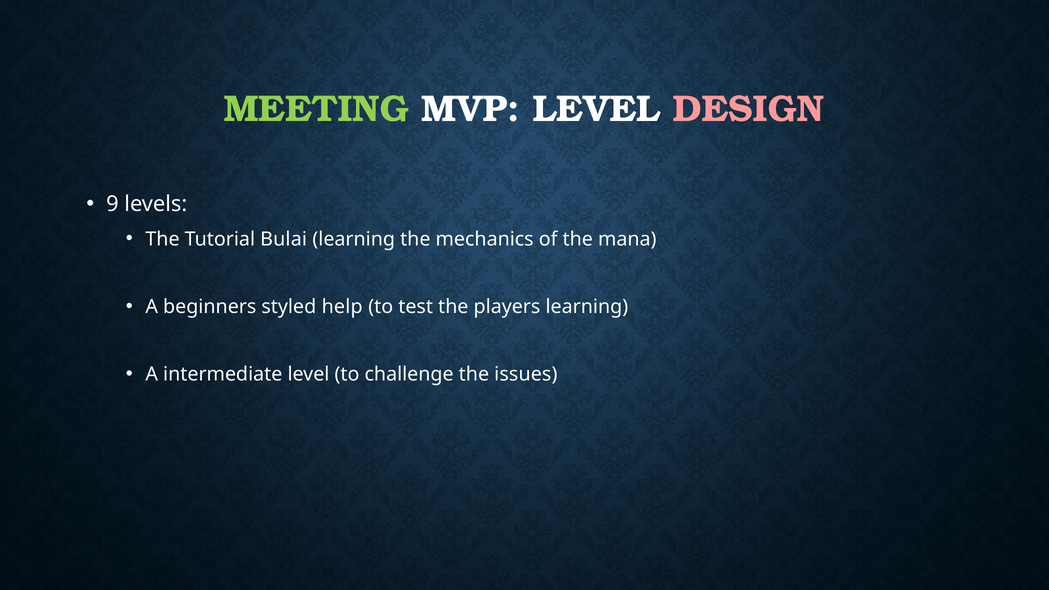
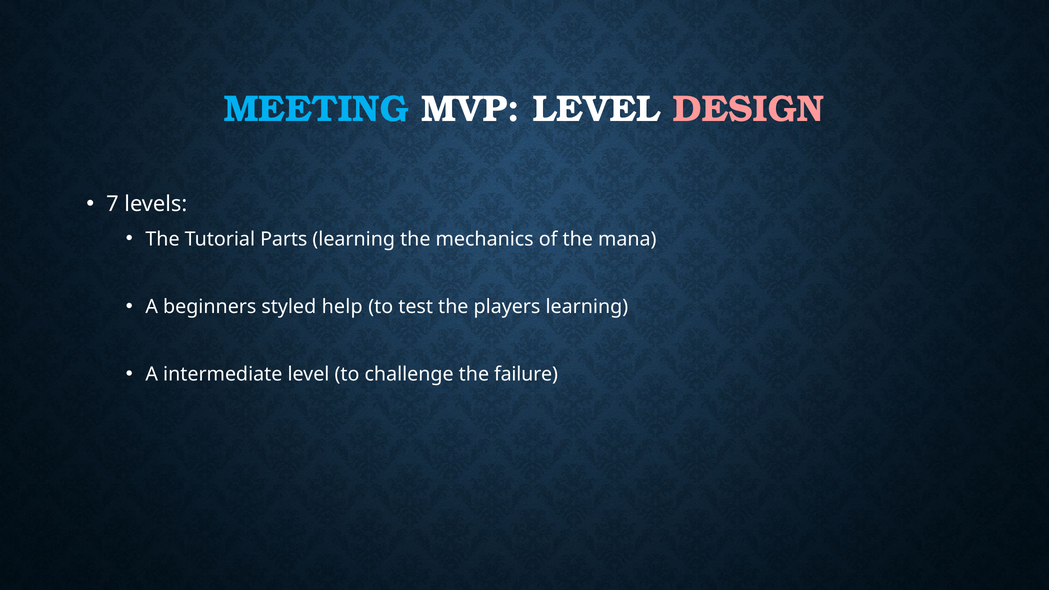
MEETING colour: light green -> light blue (316, 109)
9: 9 -> 7 (112, 204)
Bulai: Bulai -> Parts (284, 239)
issues: issues -> failure (526, 374)
